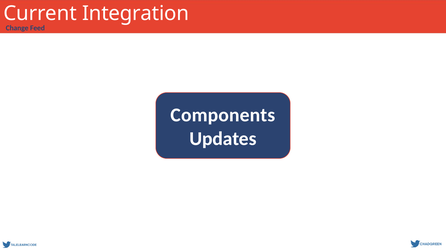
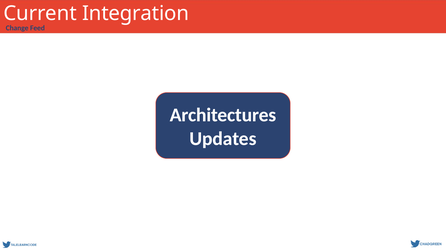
Components: Components -> Architectures (223, 115)
